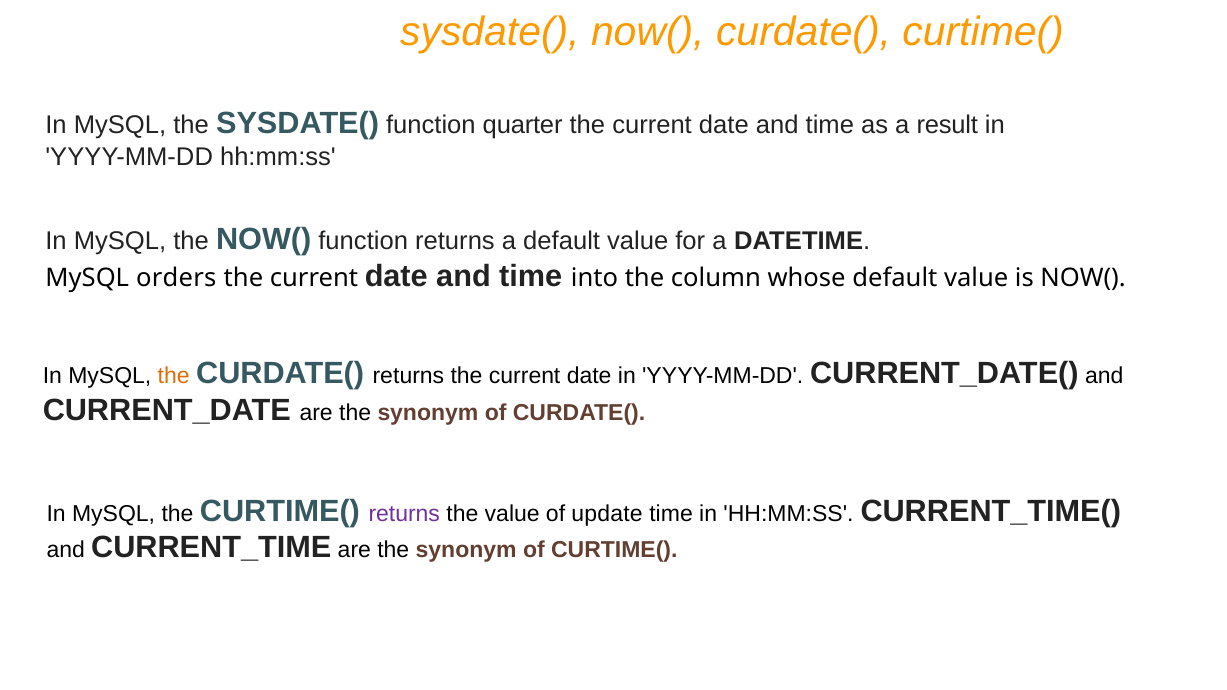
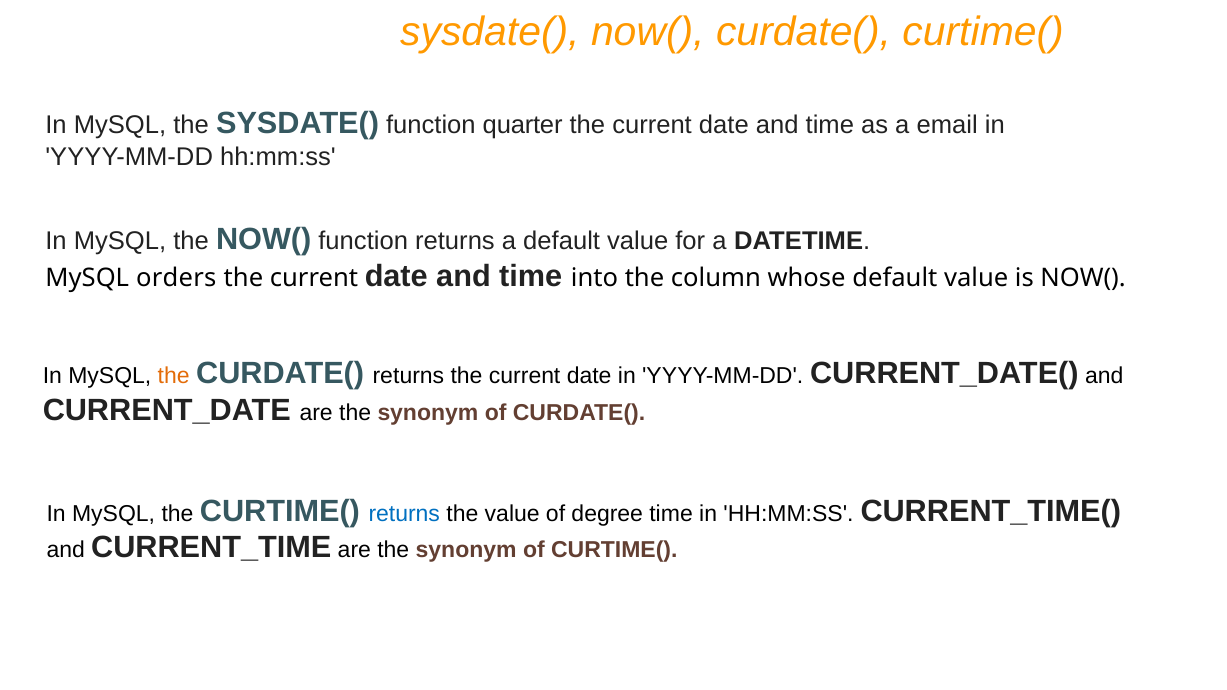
result: result -> email (947, 125)
returns colour: purple -> blue (404, 514)
update: update -> degree (607, 514)
